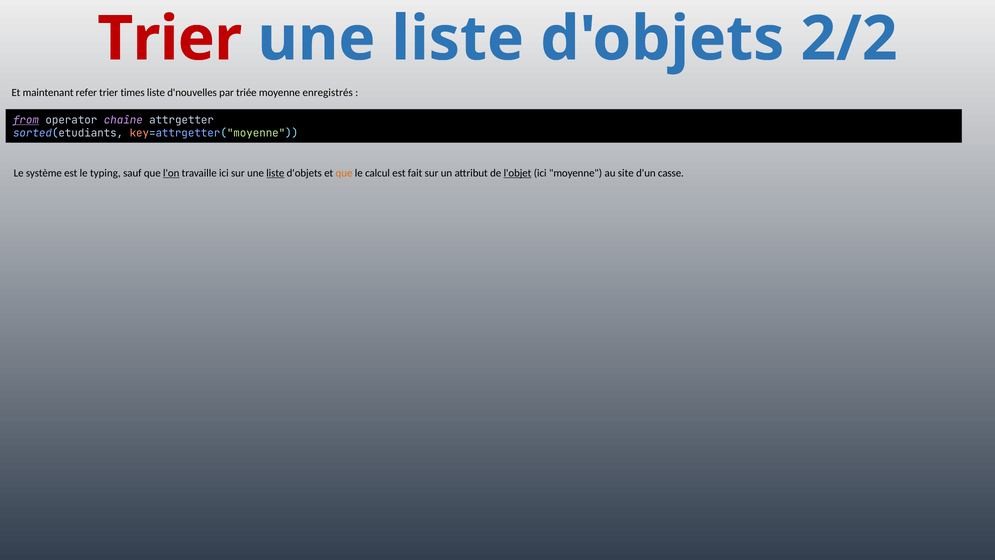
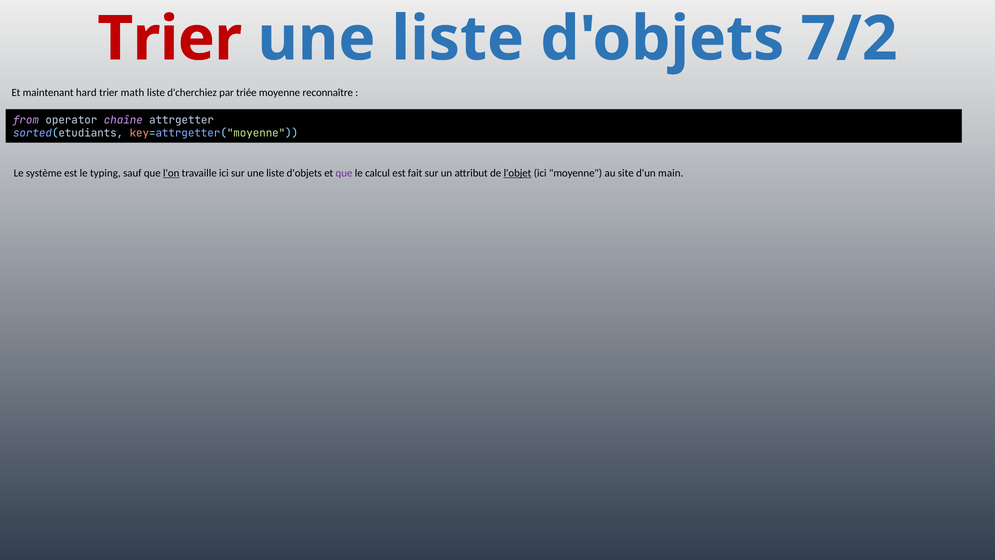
2/2: 2/2 -> 7/2 (849, 39)
refer: refer -> hard (86, 92)
times: times -> math (132, 92)
d'nouvelles: d'nouvelles -> d'cherchiez (192, 92)
enregistrés: enregistrés -> reconnaître (328, 92)
from underline: present -> none (26, 120)
liste underline: present -> none (275, 173)
que colour: orange -> purple (344, 173)
casse: casse -> main (671, 173)
